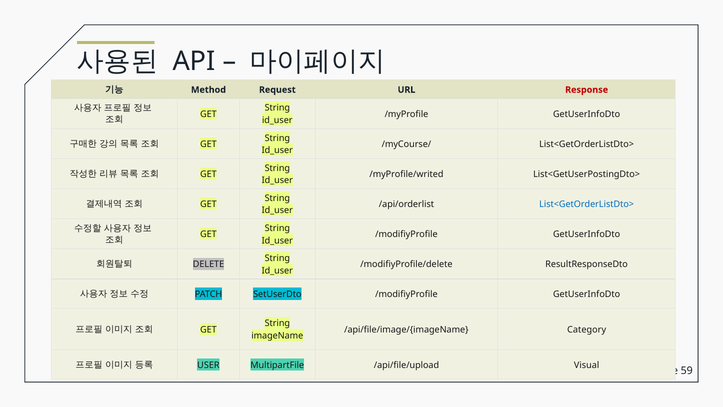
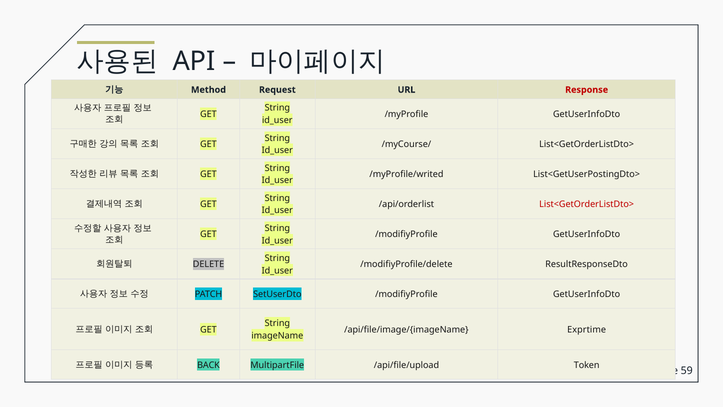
List<GetOrderListDto> colour: blue -> red (587, 204)
Category: Category -> Exprtime (587, 329)
USER: USER -> BACK (209, 365)
Visual: Visual -> Token (587, 365)
